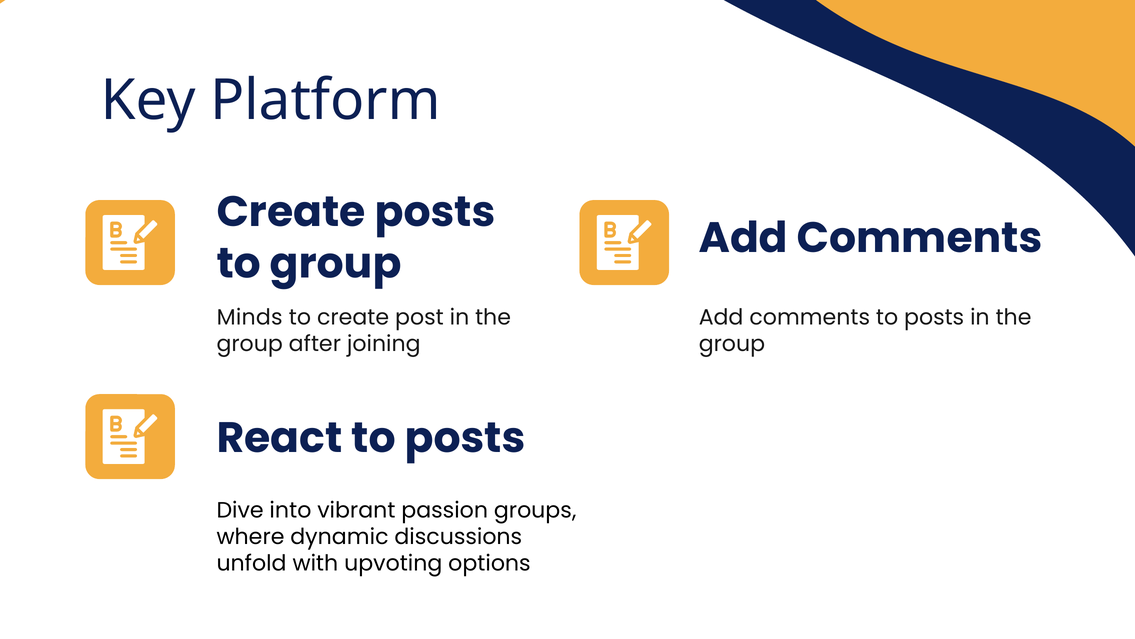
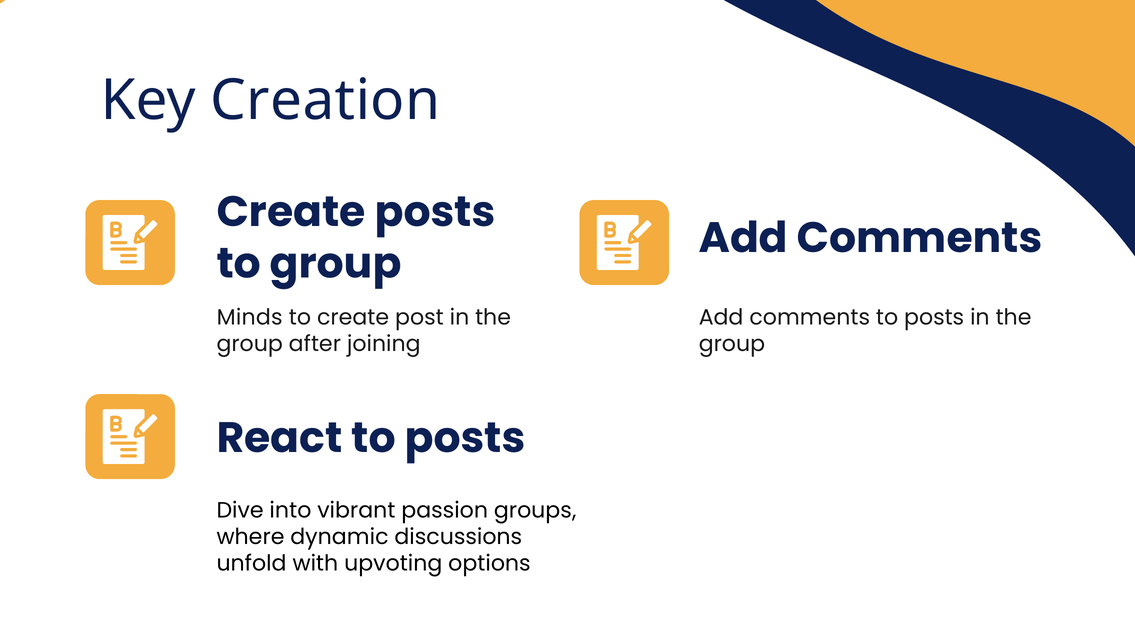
Platform: Platform -> Creation (325, 100)
